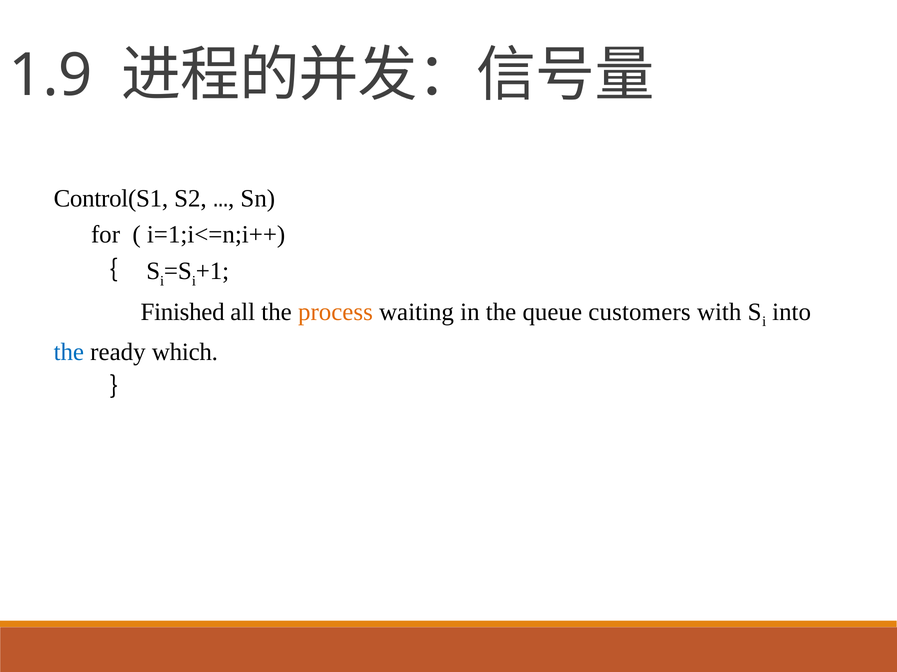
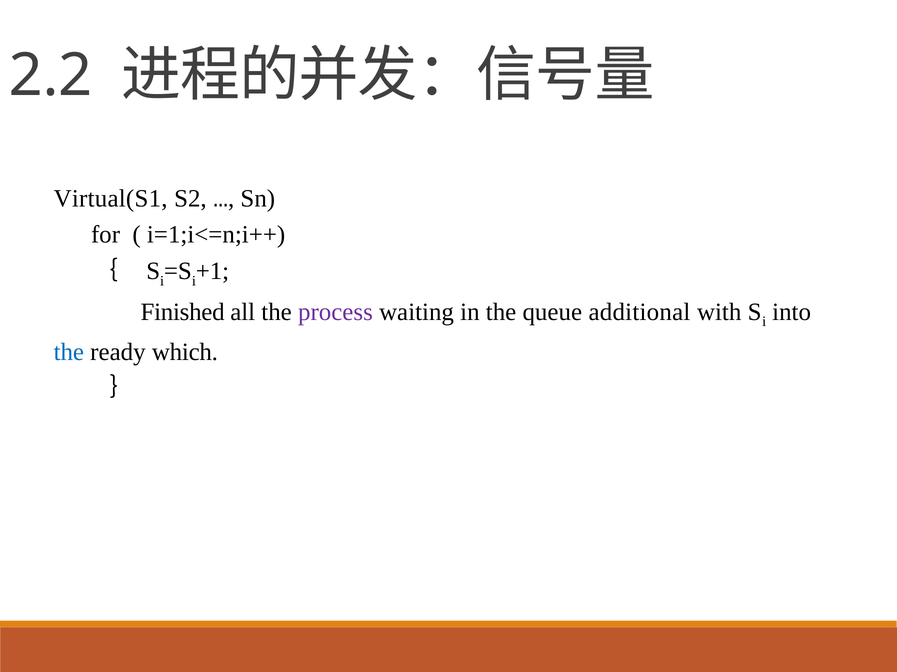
1.9: 1.9 -> 2.2 (51, 76)
Control(S1: Control(S1 -> Virtual(S1 (111, 199)
process colour: orange -> purple (335, 312)
customers: customers -> additional (639, 312)
